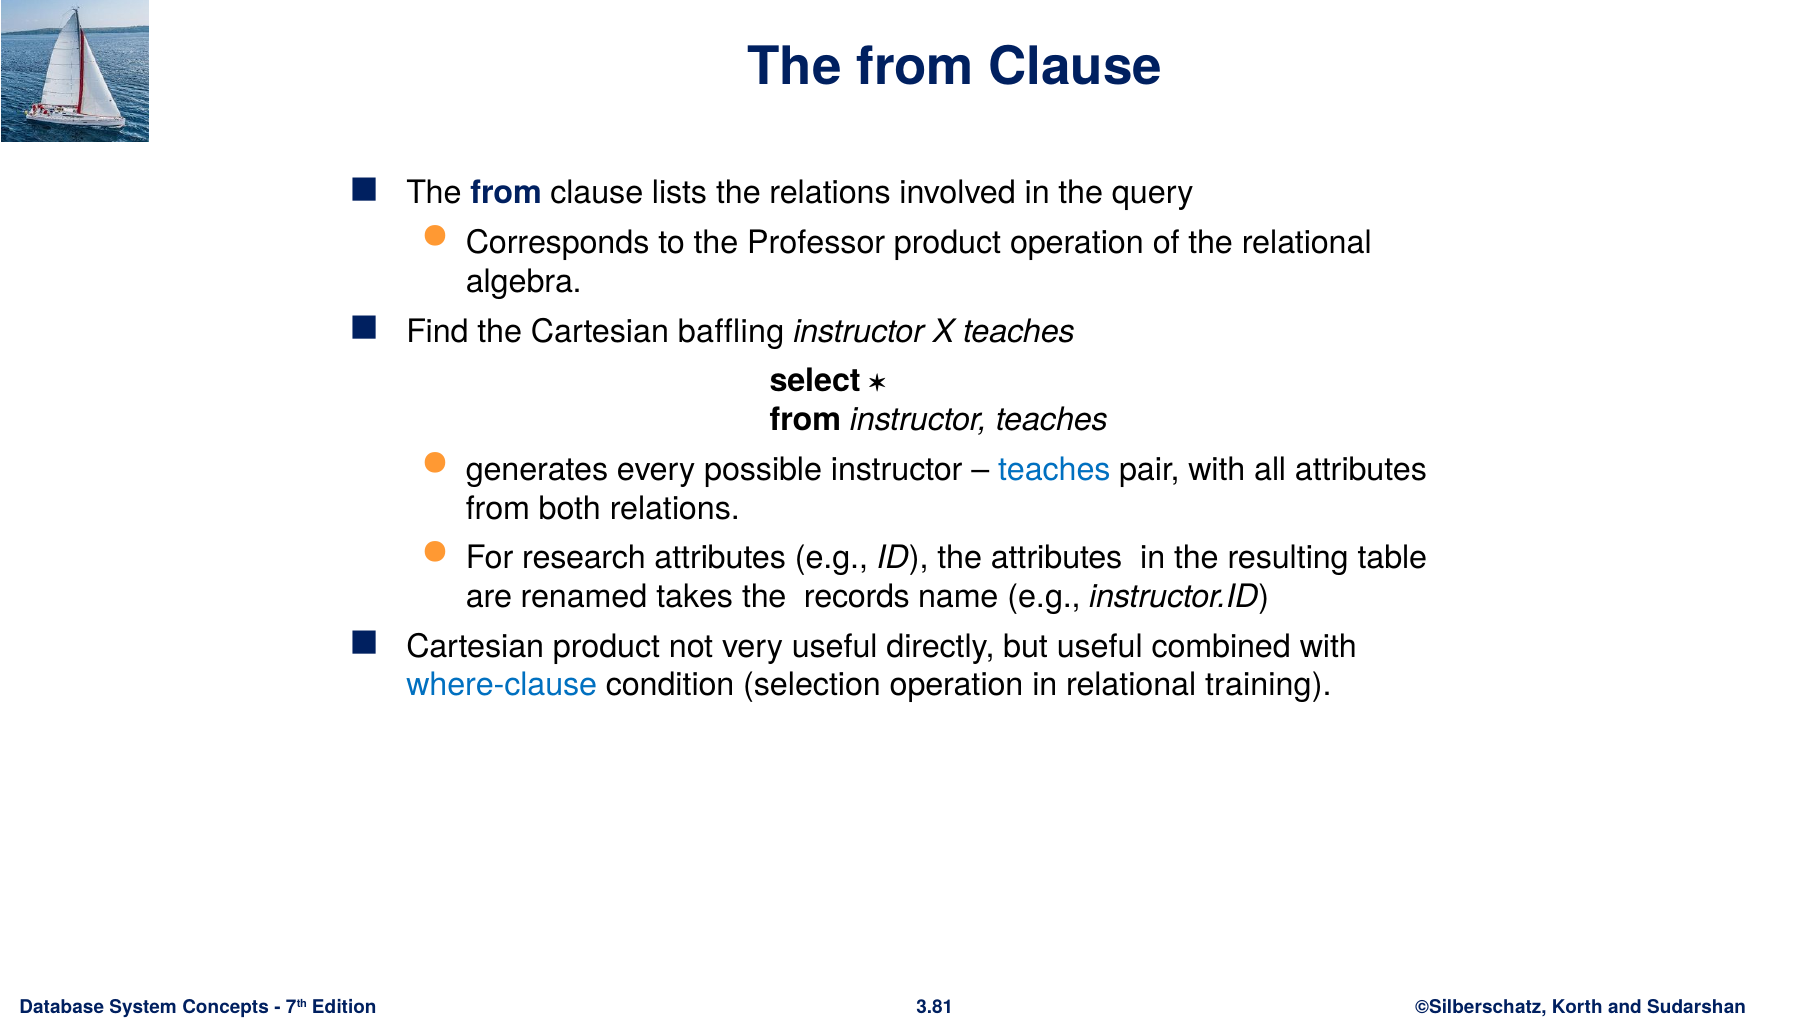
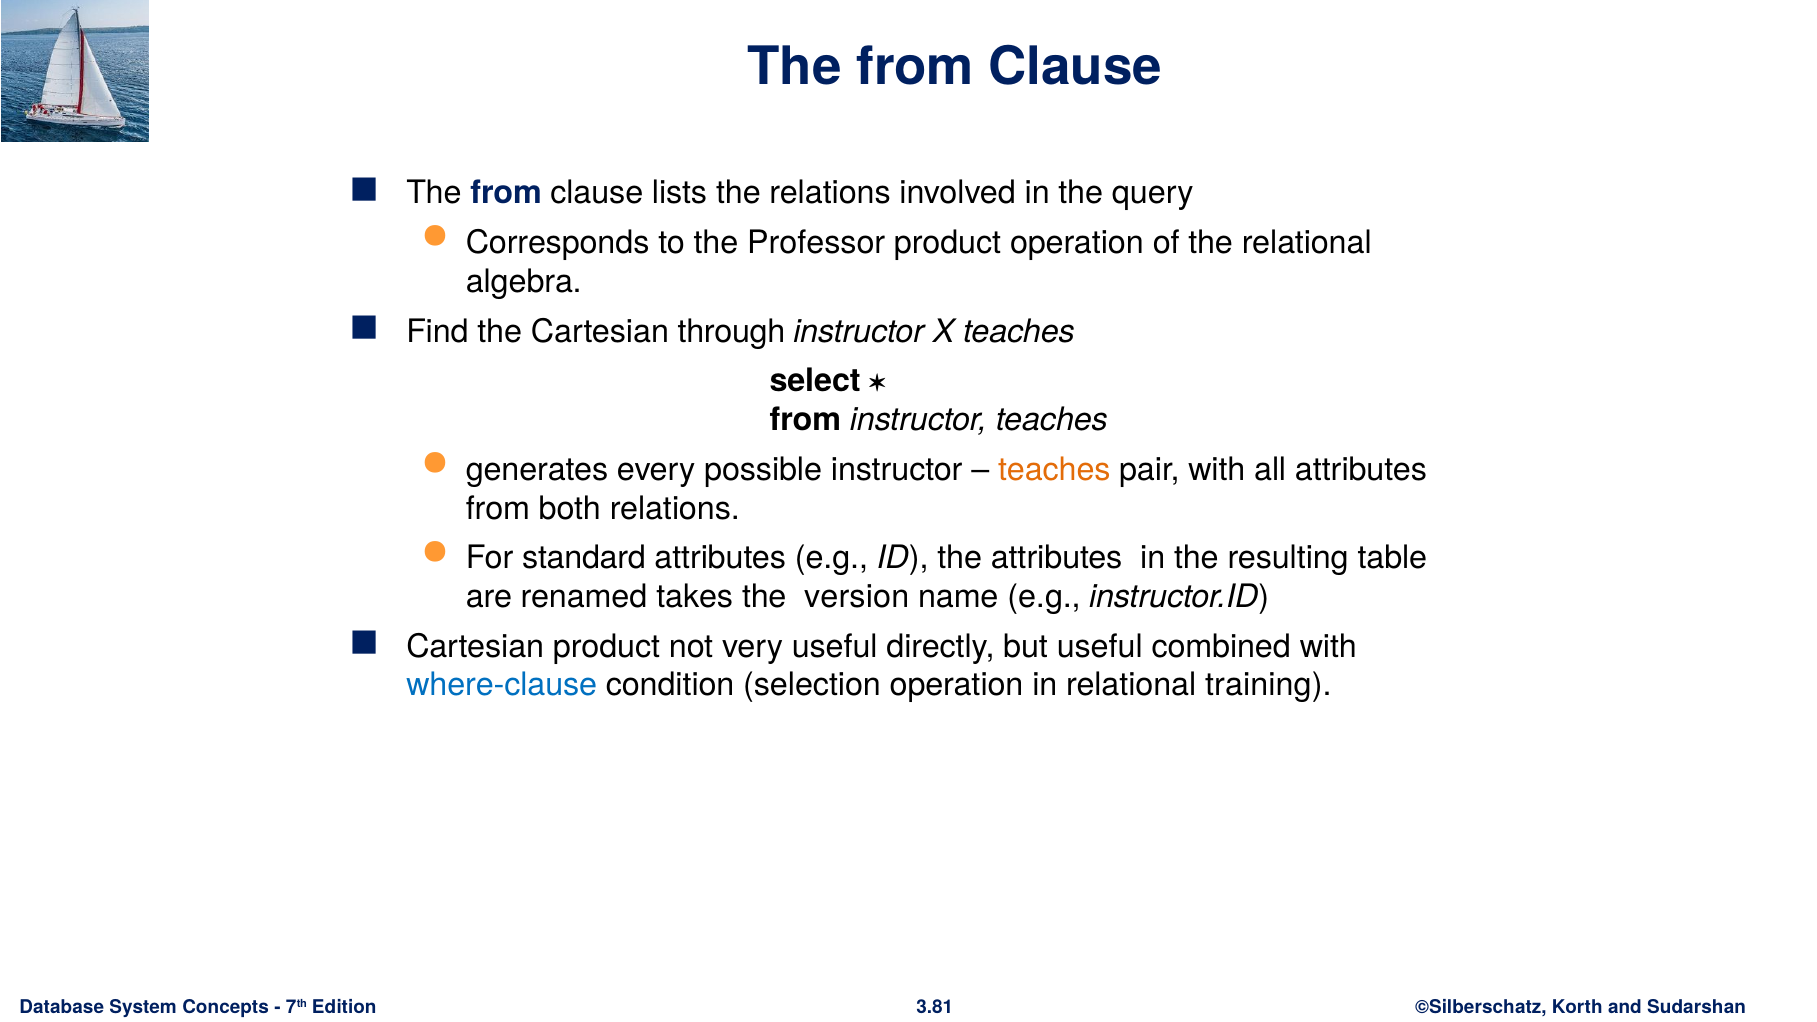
baffling: baffling -> through (732, 331)
teaches colour: blue -> orange (1054, 470)
research: research -> standard (584, 558)
records: records -> version (857, 597)
